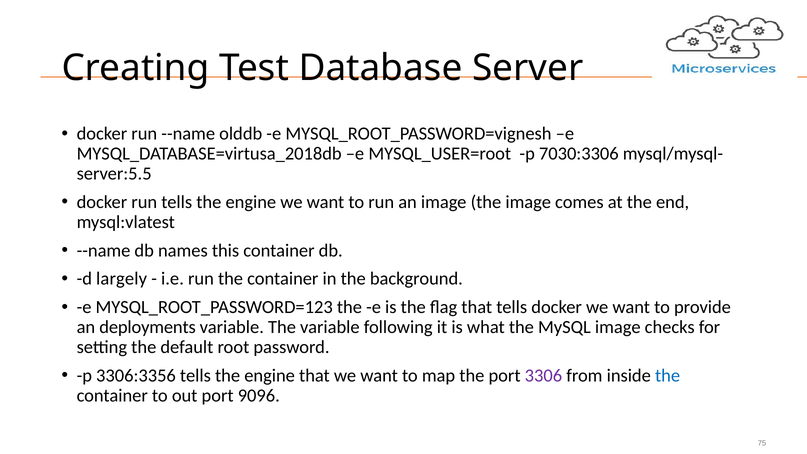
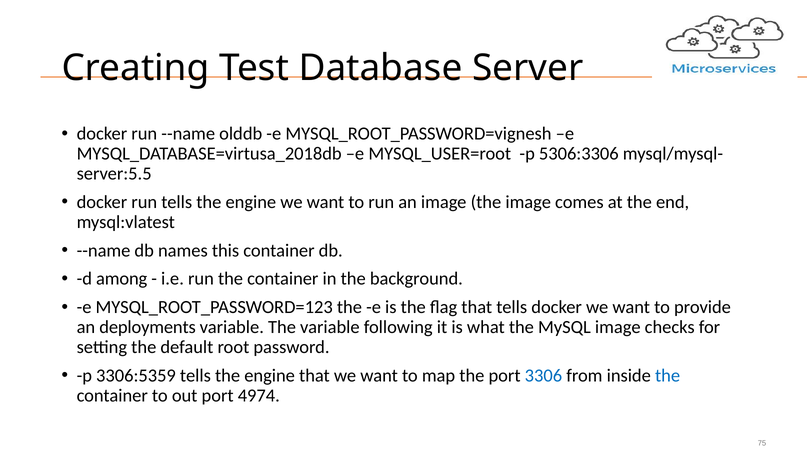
7030:3306: 7030:3306 -> 5306:3306 (579, 154)
largely: largely -> among (122, 279)
3306:3356: 3306:3356 -> 3306:5359 (136, 375)
3306 colour: purple -> blue (543, 375)
9096: 9096 -> 4974 (259, 395)
